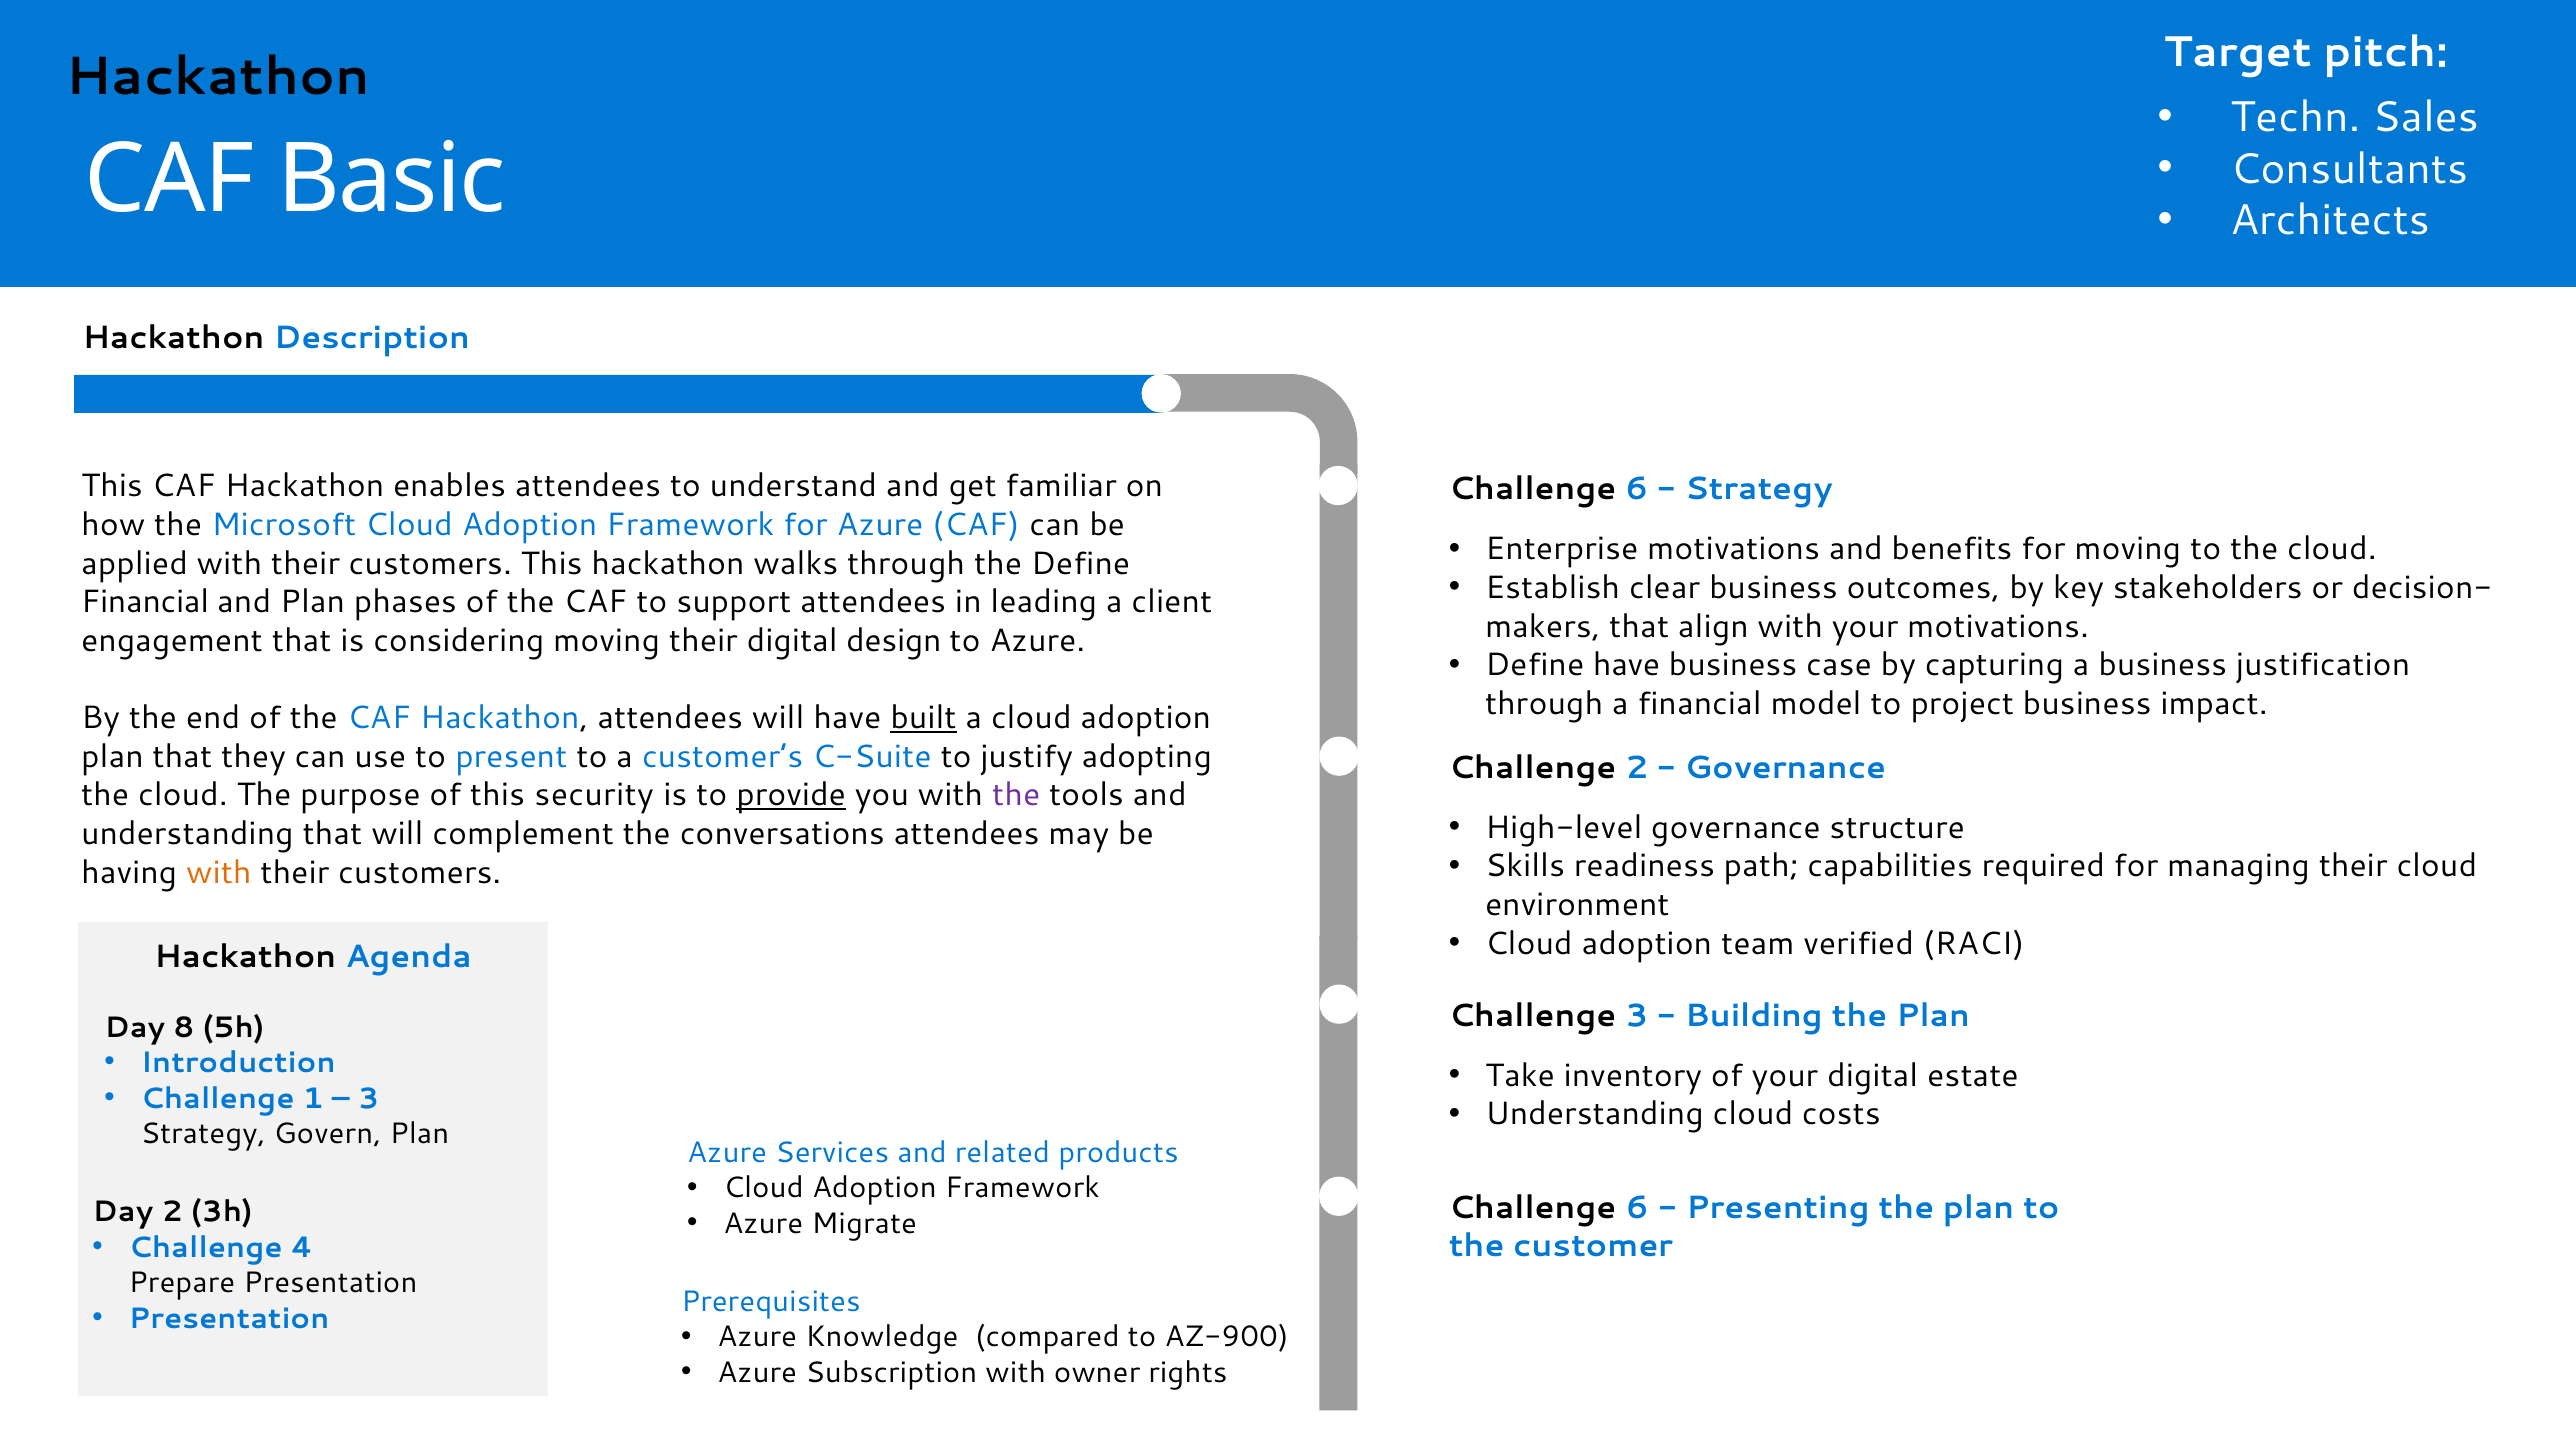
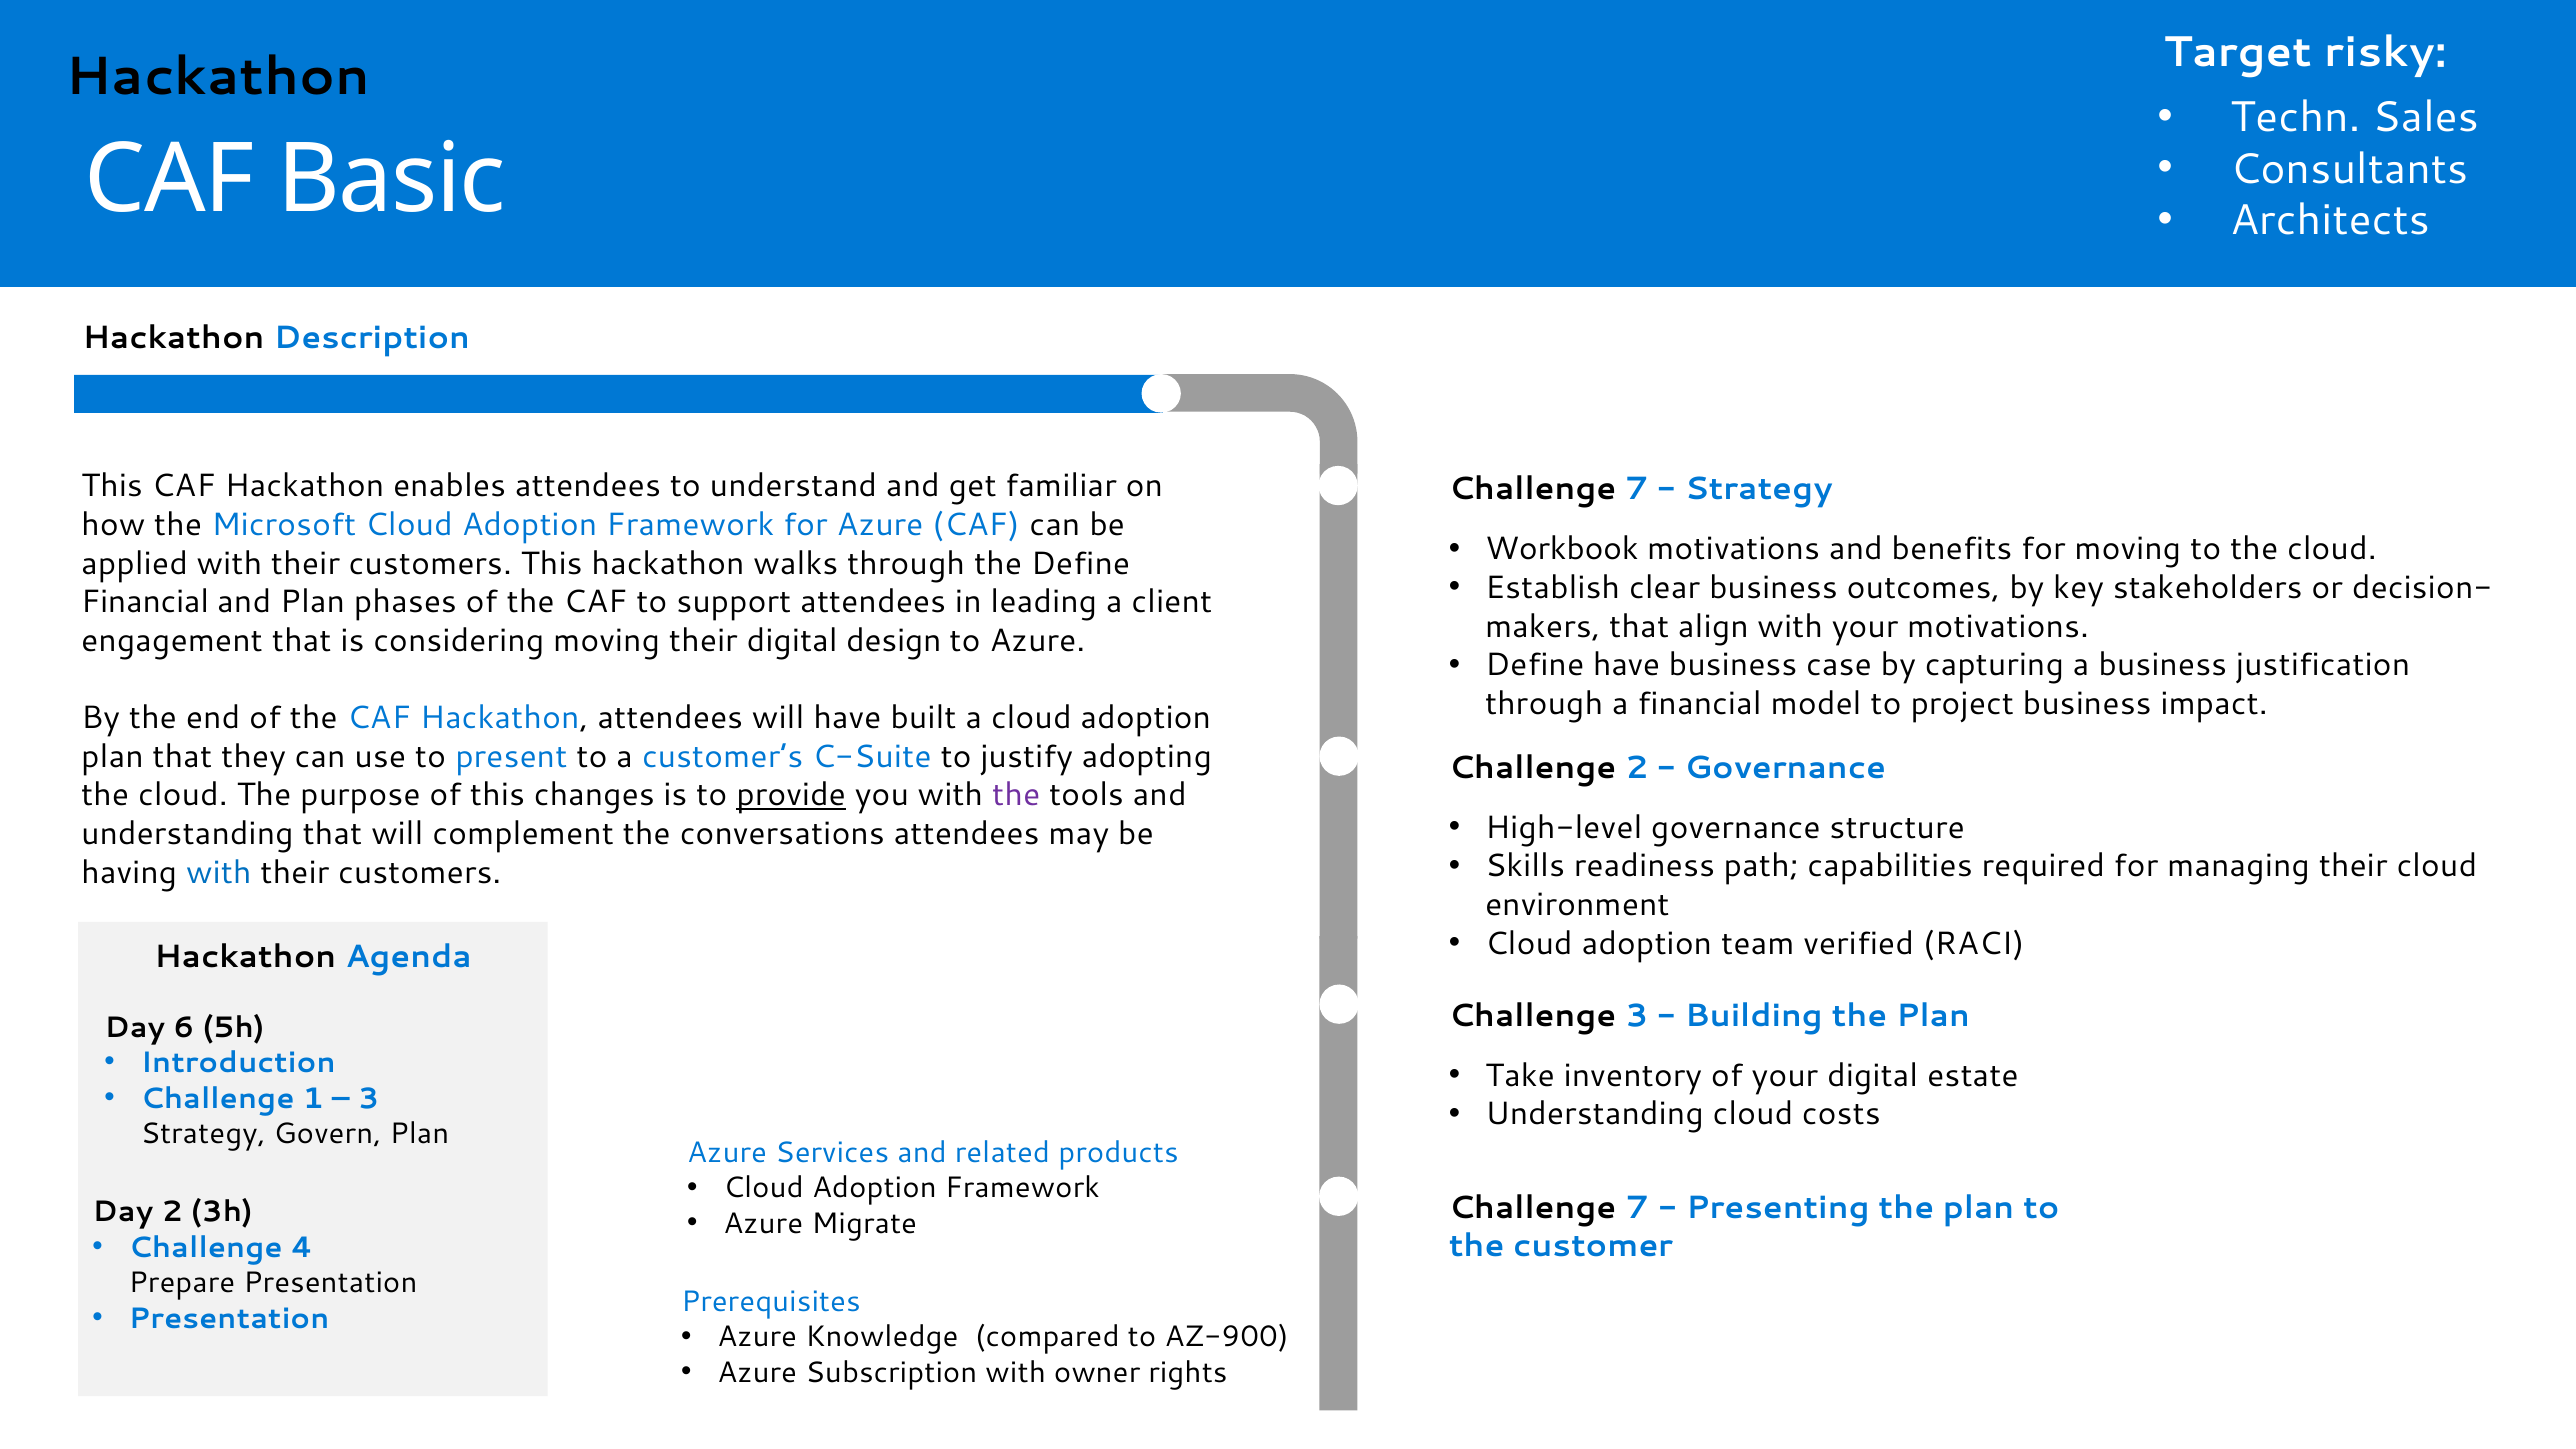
pitch: pitch -> risky (2386, 52)
6: 6 -> 7 (1637, 489)
Enterprise: Enterprise -> Workbook (1562, 549)
built underline: present -> none (924, 718)
security: security -> changes (594, 795)
with colour: orange -> blue (219, 873)
8: 8 -> 6 (184, 1027)
6: 6 -> 7 (1637, 1208)
